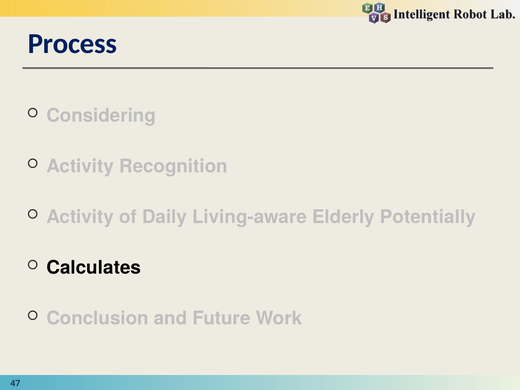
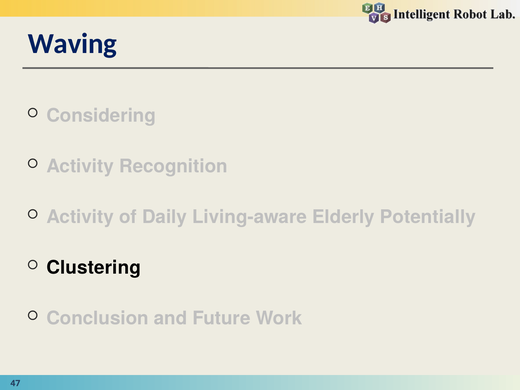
Process: Process -> Waving (72, 44)
Calculates: Calculates -> Clustering (94, 268)
